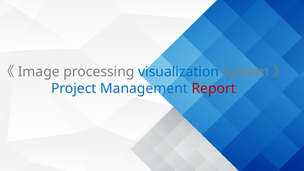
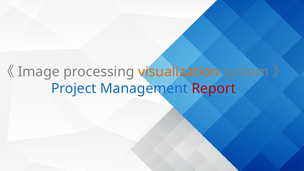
visualization colour: blue -> orange (179, 72)
